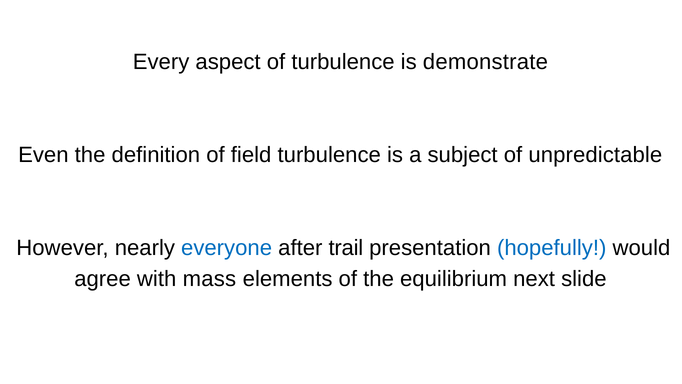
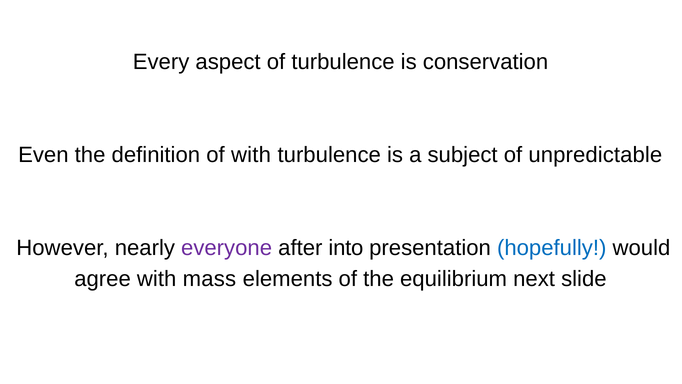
demonstrate: demonstrate -> conservation (486, 62)
of field: field -> with (251, 155)
everyone colour: blue -> purple (227, 248)
trail: trail -> into (346, 248)
